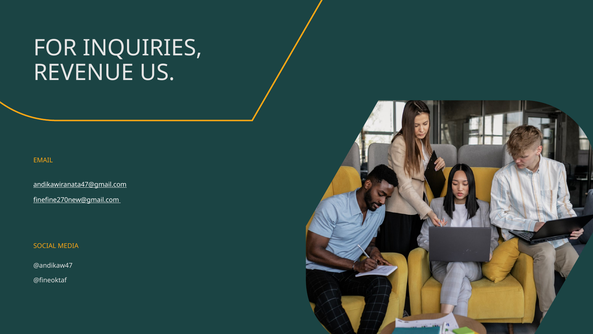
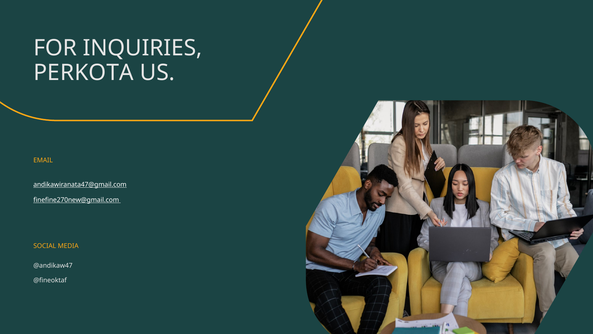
REVENUE: REVENUE -> PERKOTA (84, 73)
